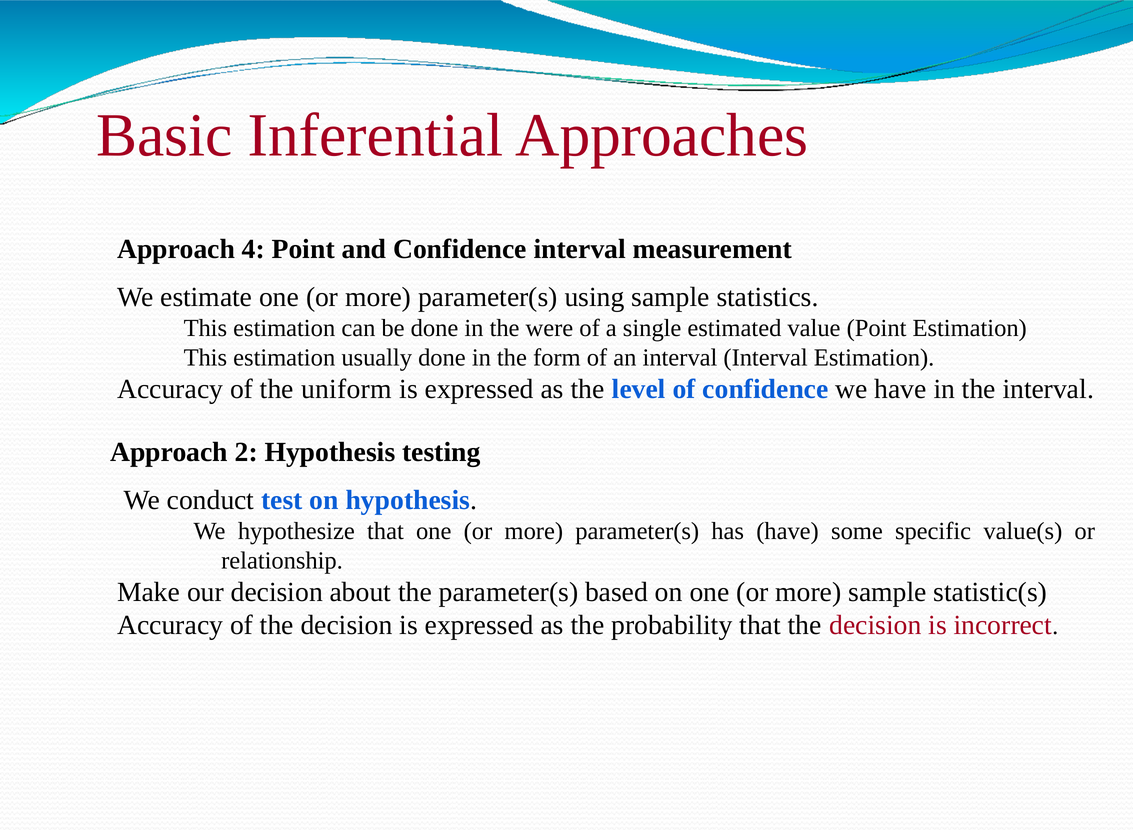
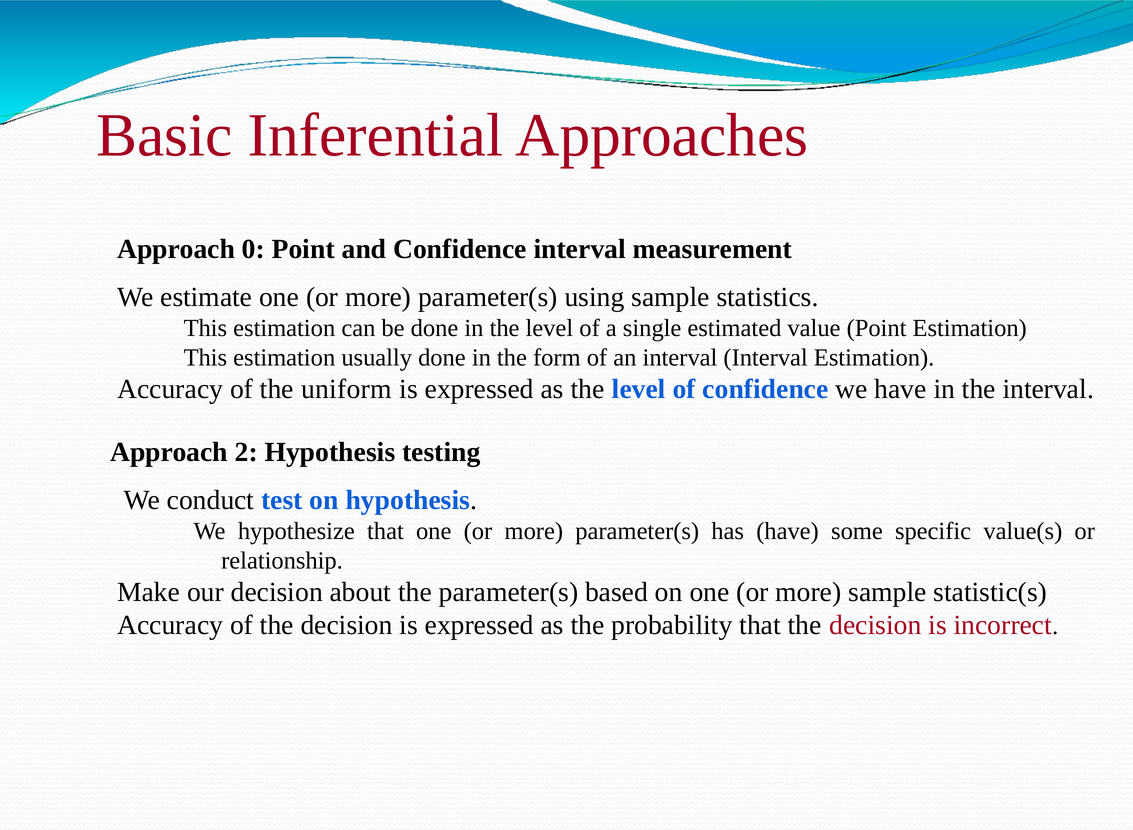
4: 4 -> 0 (253, 249)
in the were: were -> level (549, 328)
